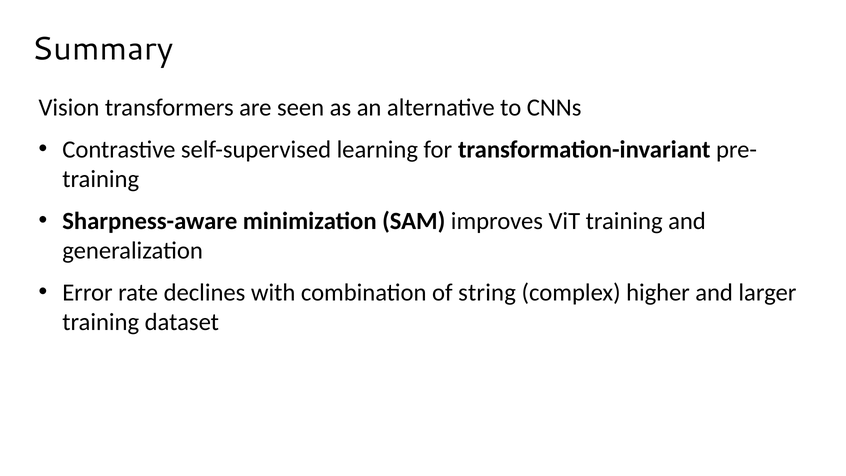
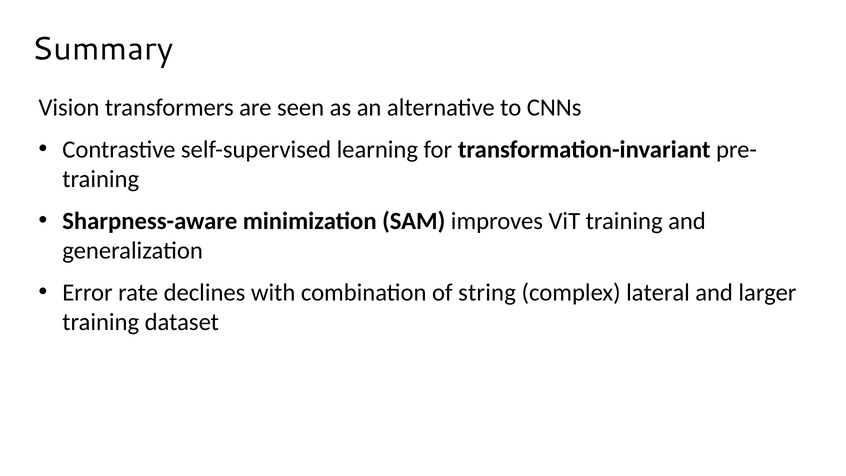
higher: higher -> lateral (658, 292)
